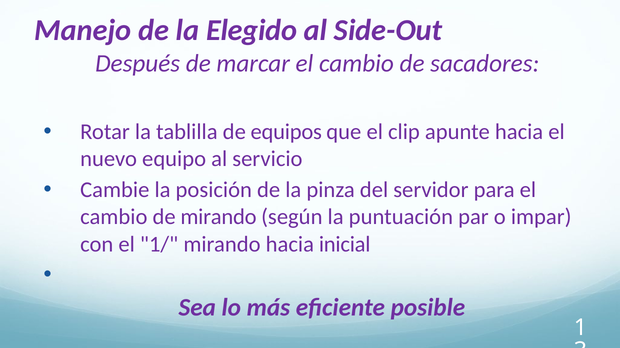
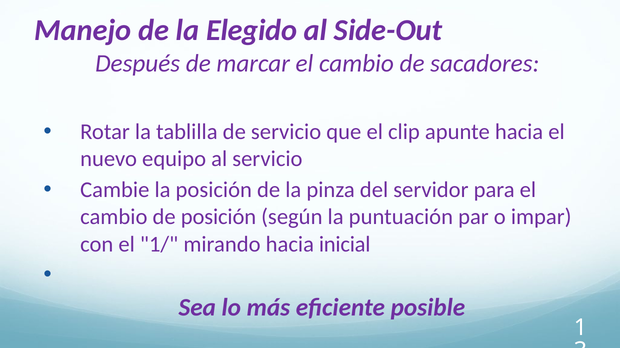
de equipos: equipos -> servicio (286, 132)
de mirando: mirando -> posición (218, 217)
